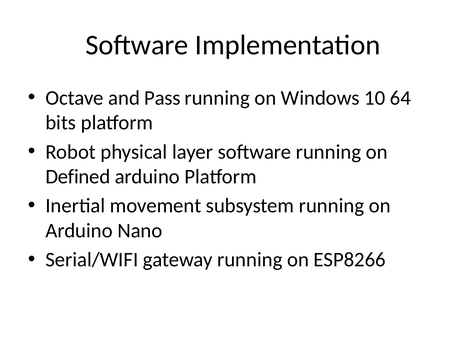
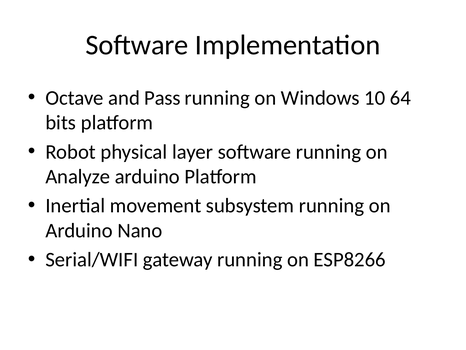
Defined: Defined -> Analyze (78, 176)
